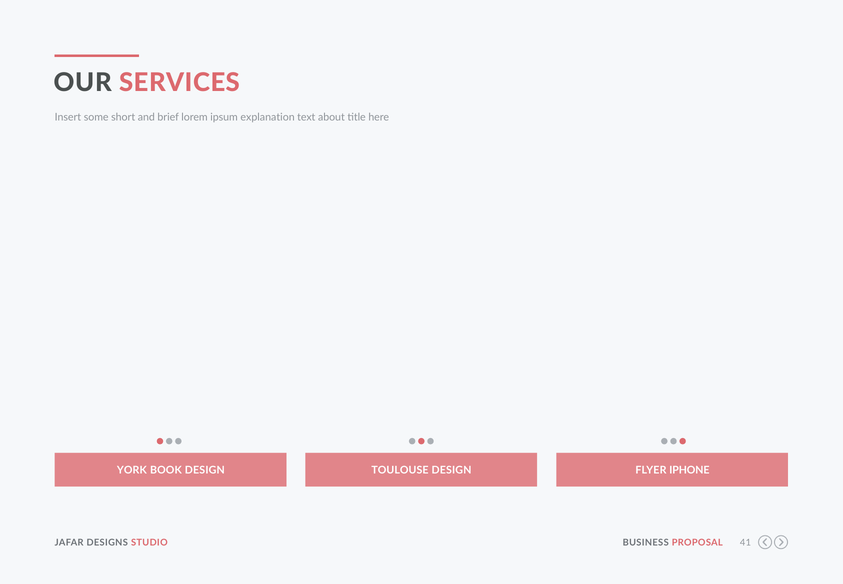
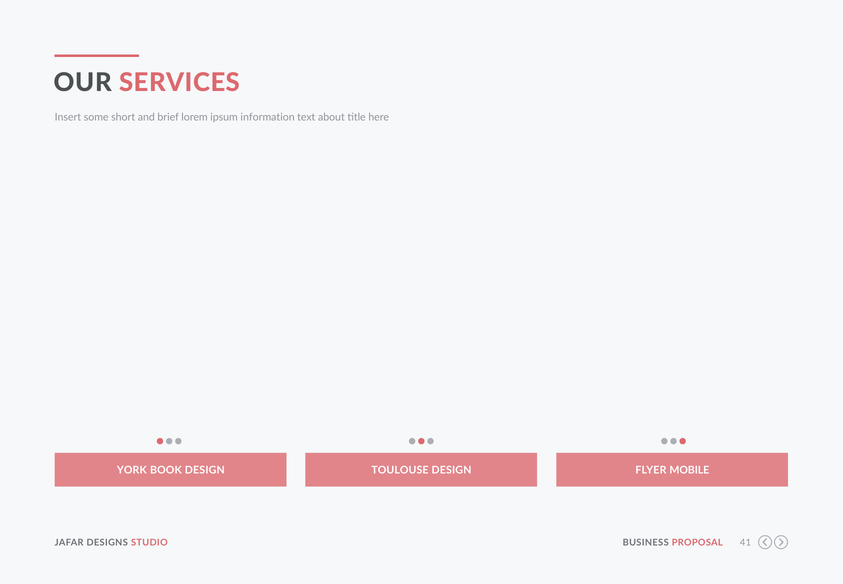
explanation: explanation -> information (268, 117)
IPHONE: IPHONE -> MOBILE (689, 470)
